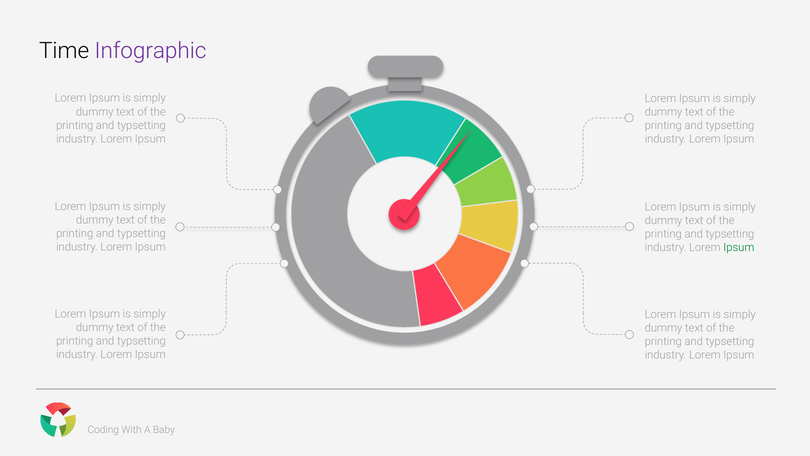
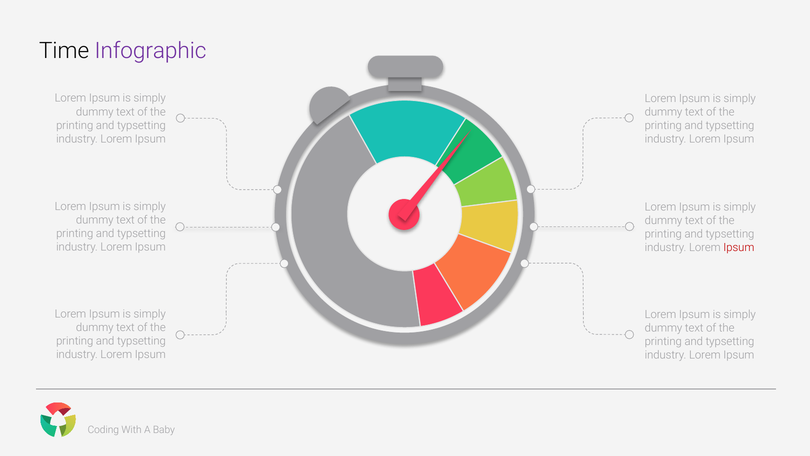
Ipsum colour: green -> red (739, 247)
